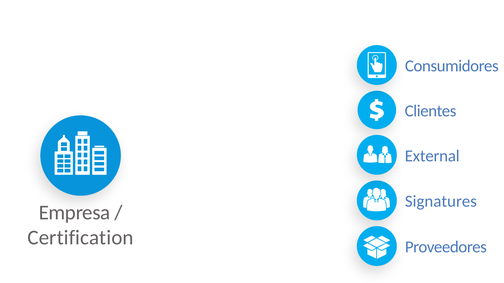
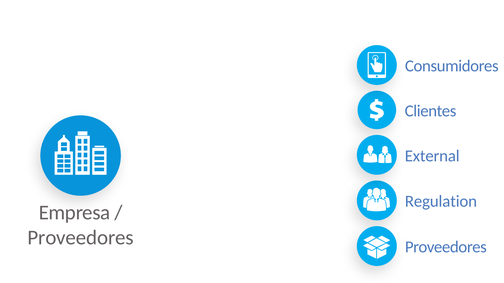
Signatures: Signatures -> Regulation (441, 202)
Certification: Certification -> Proveedores (81, 238)
